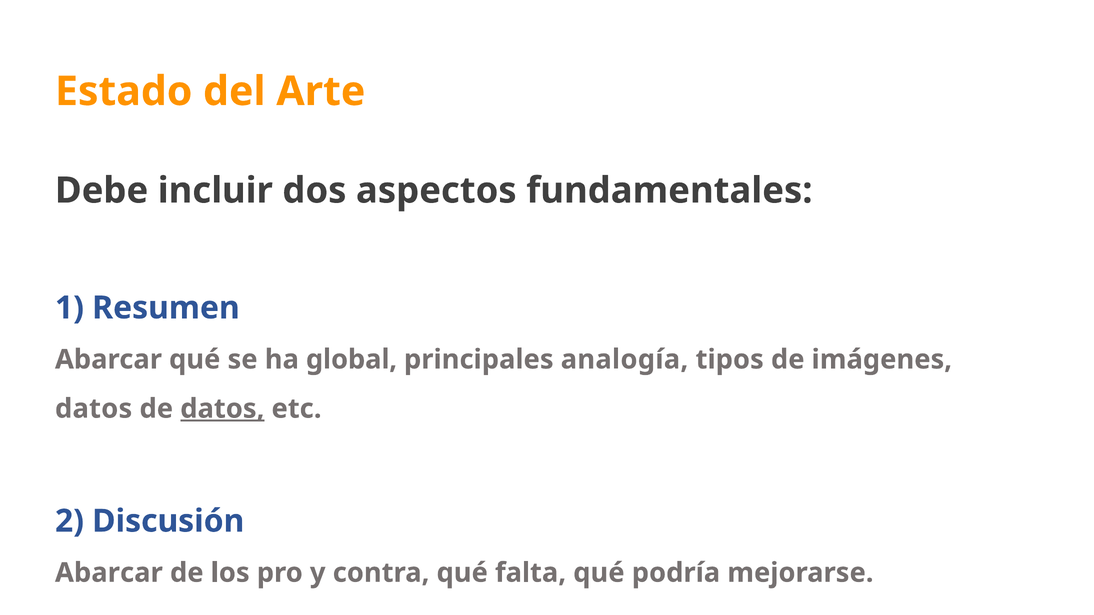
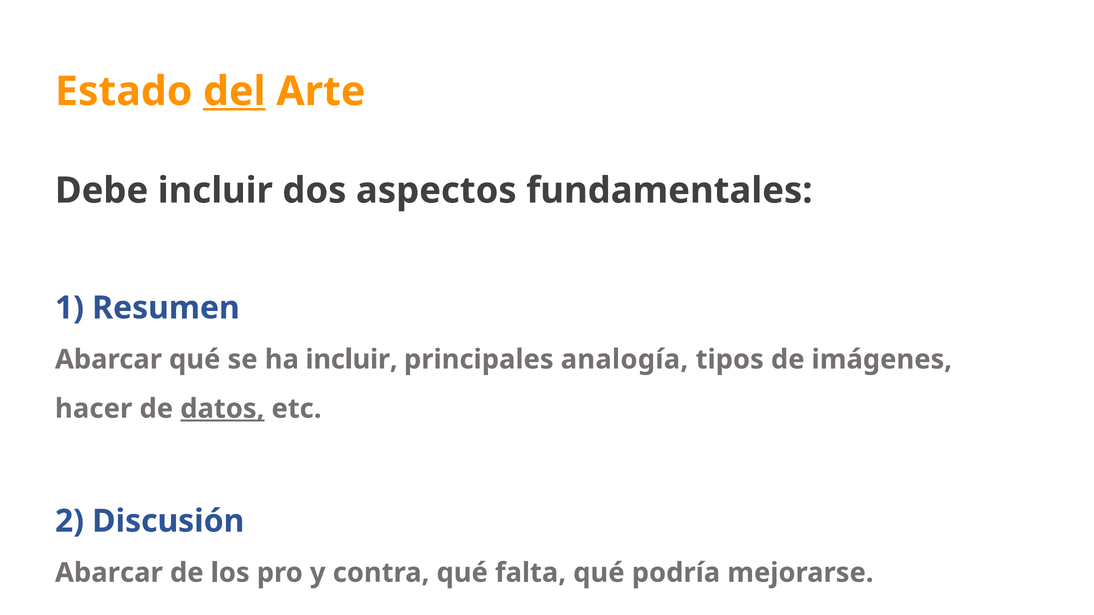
del underline: none -> present (234, 92)
ha global: global -> incluir (352, 360)
datos: datos -> hacer (94, 409)
